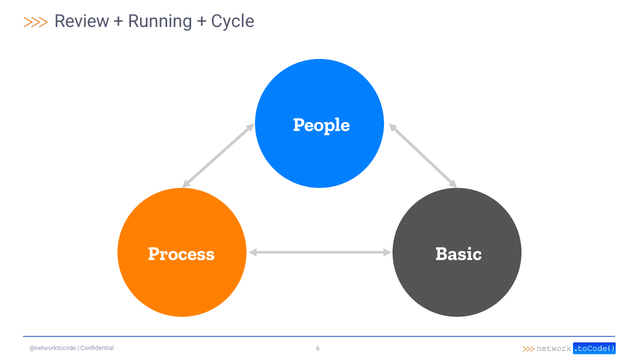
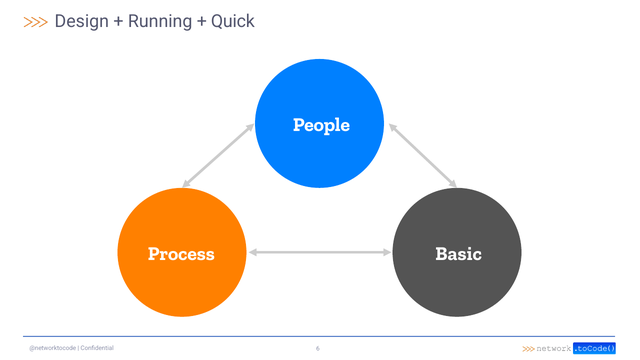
Review: Review -> Design (82, 21)
Cycle: Cycle -> Quick (233, 21)
